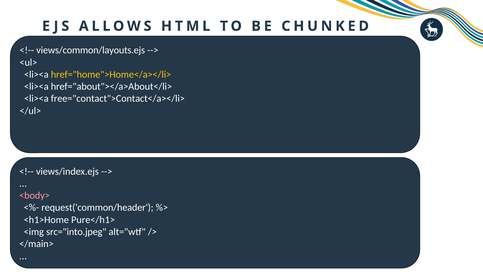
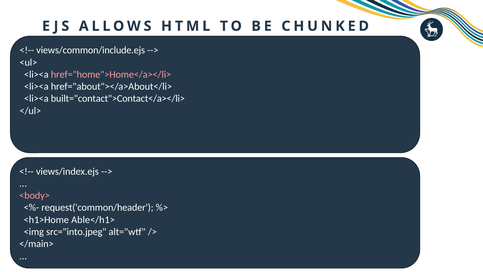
views/common/layouts.ejs: views/common/layouts.ejs -> views/common/include.ejs (91, 50)
href="home">Home</a></li> colour: yellow -> pink (111, 74)
free="contact">Contact</a></li>: free="contact">Contact</a></li> -> built="contact">Contact</a></li> (118, 99)
Pure</h1>: Pure</h1> -> Able</h1> (93, 219)
